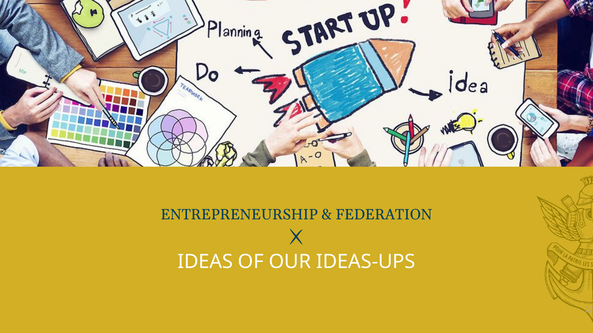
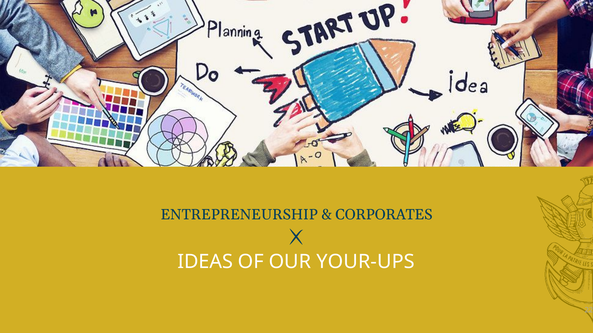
FEDERATION: FEDERATION -> CORPORATES (384, 215)
IDEAS-UPS: IDEAS-UPS -> YOUR-UPS (366, 262)
